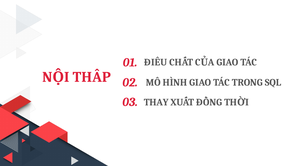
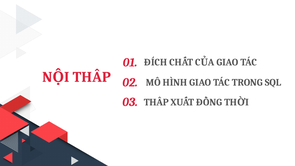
ĐIỀU: ĐIỀU -> ĐÍCH (156, 62)
THAY: THAY -> THẤP (156, 102)
